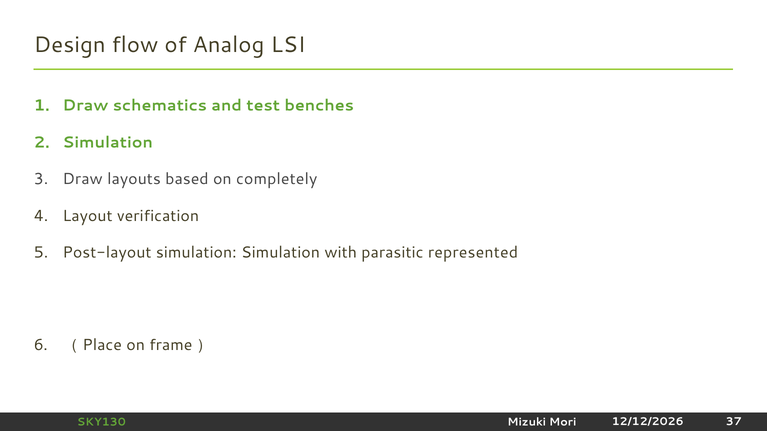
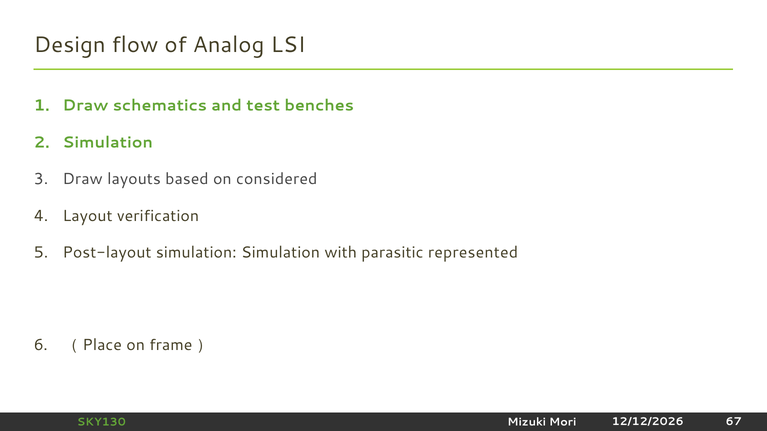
completely: completely -> considered (277, 179)
37: 37 -> 67 (734, 422)
